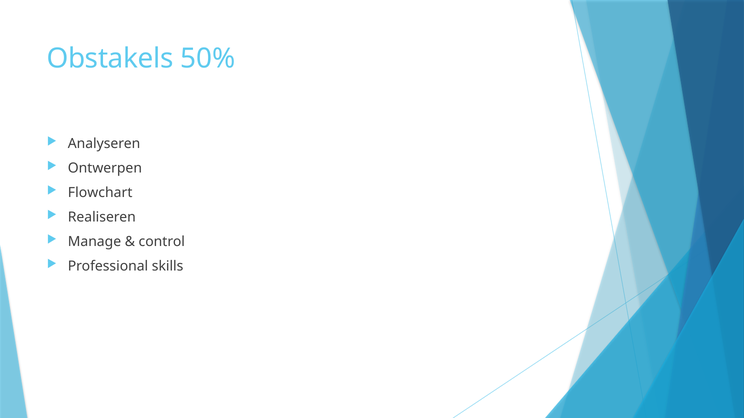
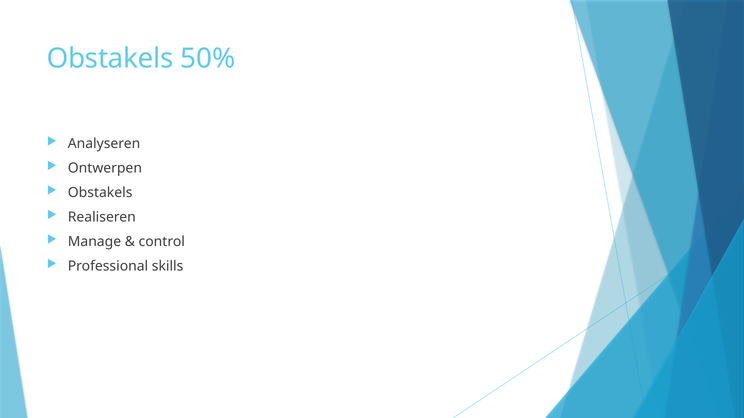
Flowchart: Flowchart -> Obstakels (100, 193)
